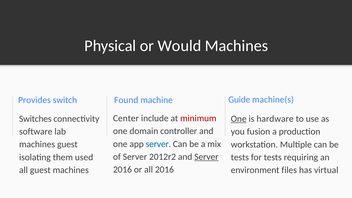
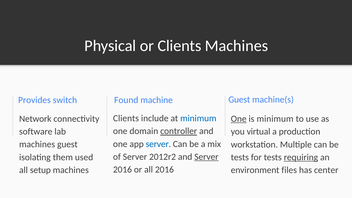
or Would: Would -> Clients (179, 46)
Guide: Guide -> Guest (239, 100)
Center: Center -> Clients (126, 118)
minimum colour: red -> blue (198, 118)
Switches: Switches -> Network (35, 119)
is hardware: hardware -> minimum (275, 119)
controller underline: none -> present (179, 131)
fusion: fusion -> virtual (259, 132)
requiring underline: none -> present (301, 157)
all guest: guest -> setup (40, 170)
virtual: virtual -> center (326, 170)
